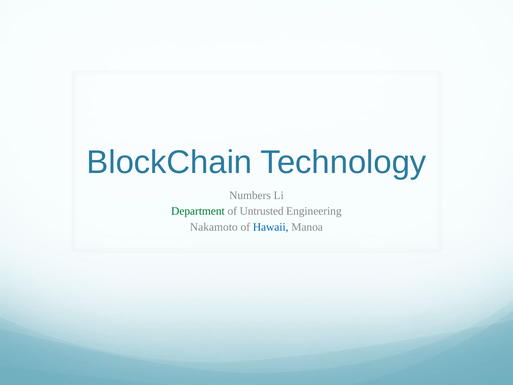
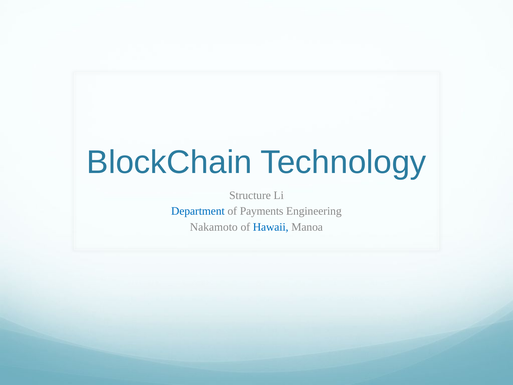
Numbers: Numbers -> Structure (250, 195)
Department colour: green -> blue (198, 211)
Untrusted: Untrusted -> Payments (262, 211)
